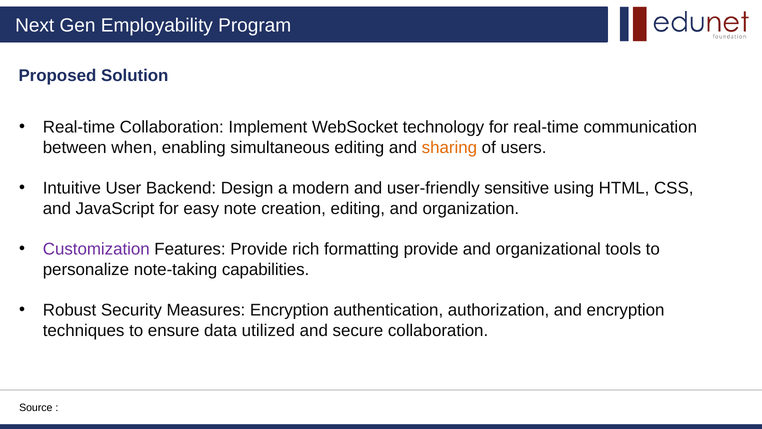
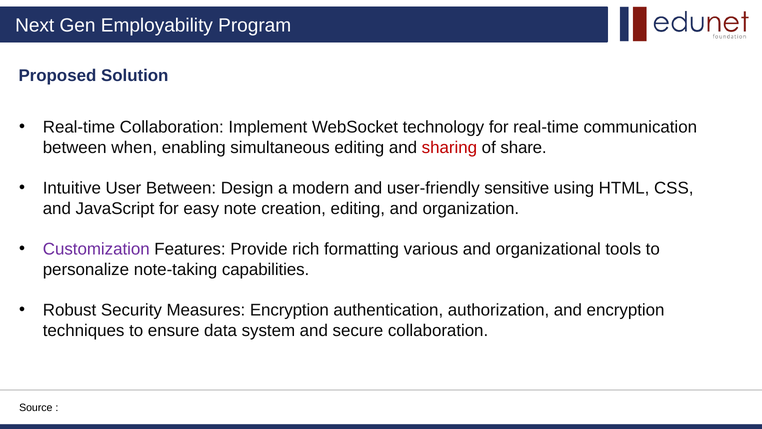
sharing colour: orange -> red (449, 148)
users: users -> share (524, 148)
User Backend: Backend -> Between (181, 188)
formatting provide: provide -> various (431, 249)
utilized: utilized -> system (268, 330)
